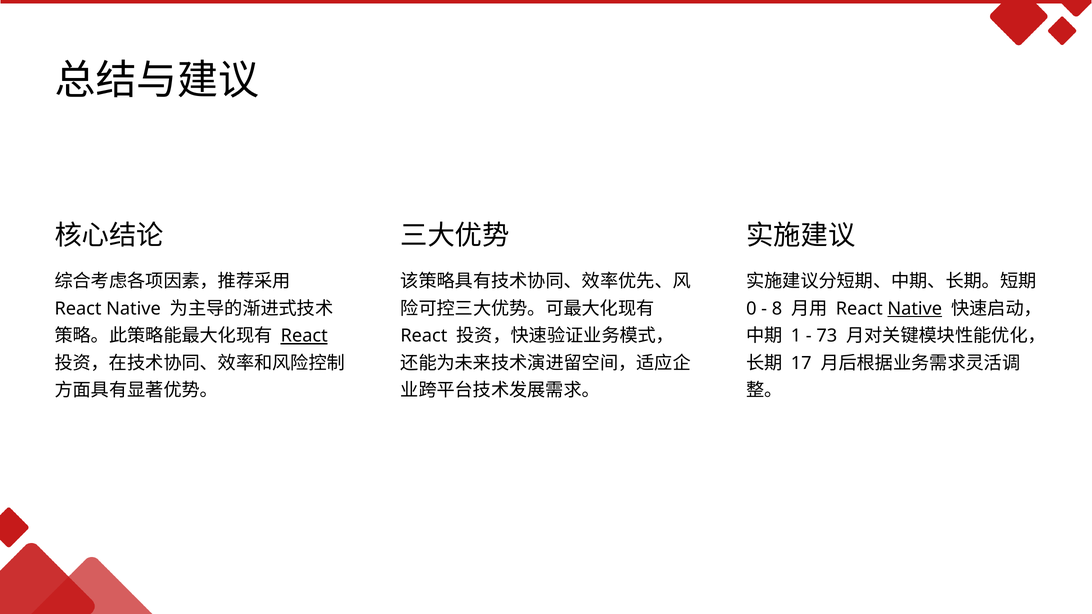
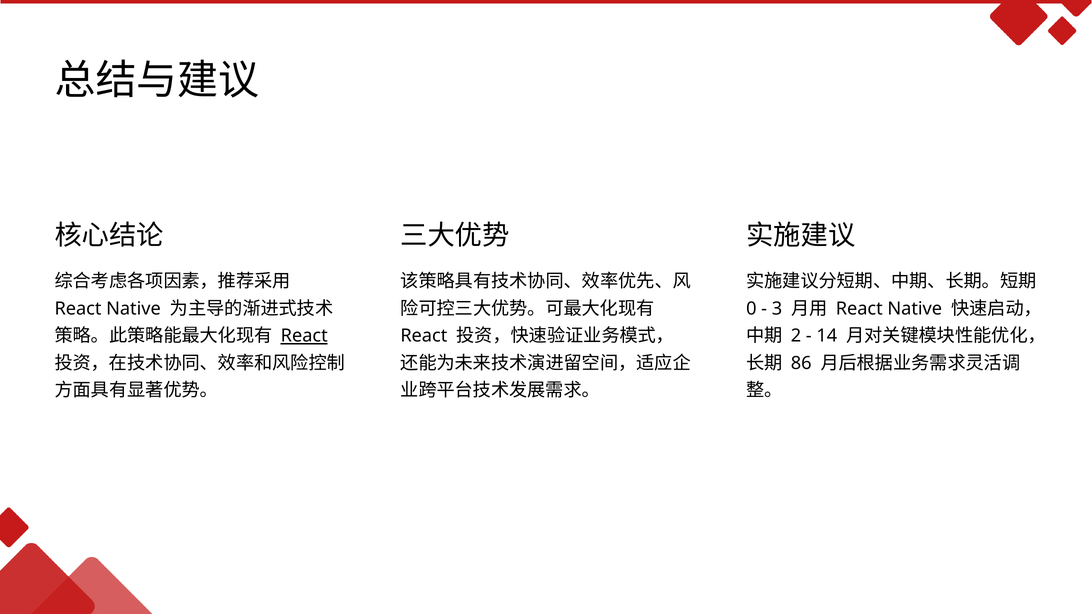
8: 8 -> 3 (777, 309)
Native underline: present -> none (915, 309)
1: 1 -> 2 (796, 336)
73: 73 -> 14 (827, 336)
17: 17 -> 86 (801, 363)
